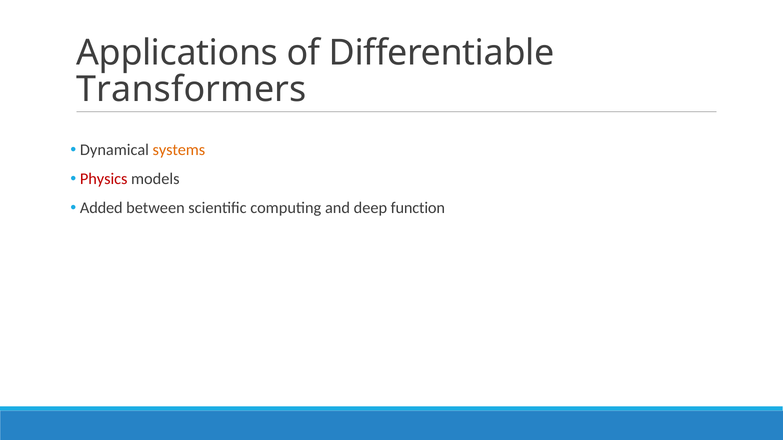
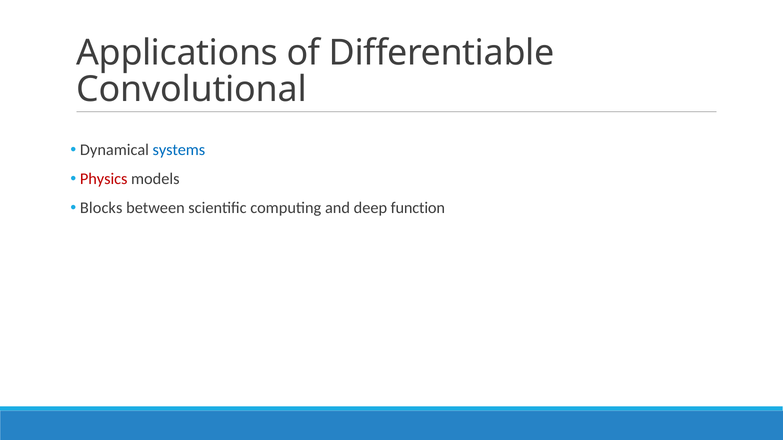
Transformers: Transformers -> Convolutional (192, 89)
systems colour: orange -> blue (179, 150)
Added: Added -> Blocks (101, 208)
